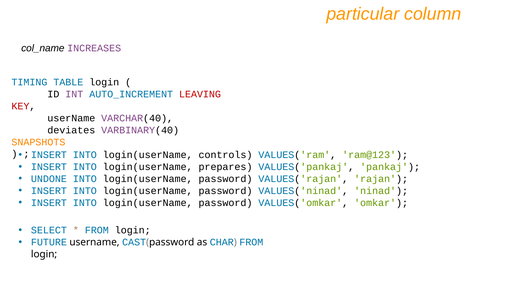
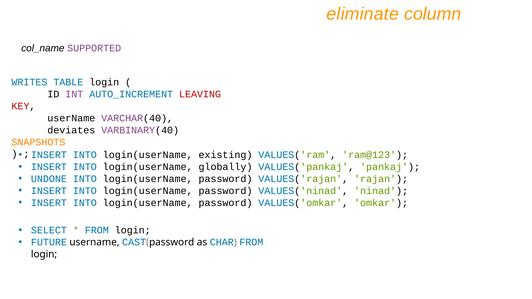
particular: particular -> eliminate (363, 14)
INCREASES: INCREASES -> SUPPORTED (94, 48)
TIMING: TIMING -> WRITES (29, 82)
controls: controls -> existing (225, 155)
prepares: prepares -> globally (225, 167)
